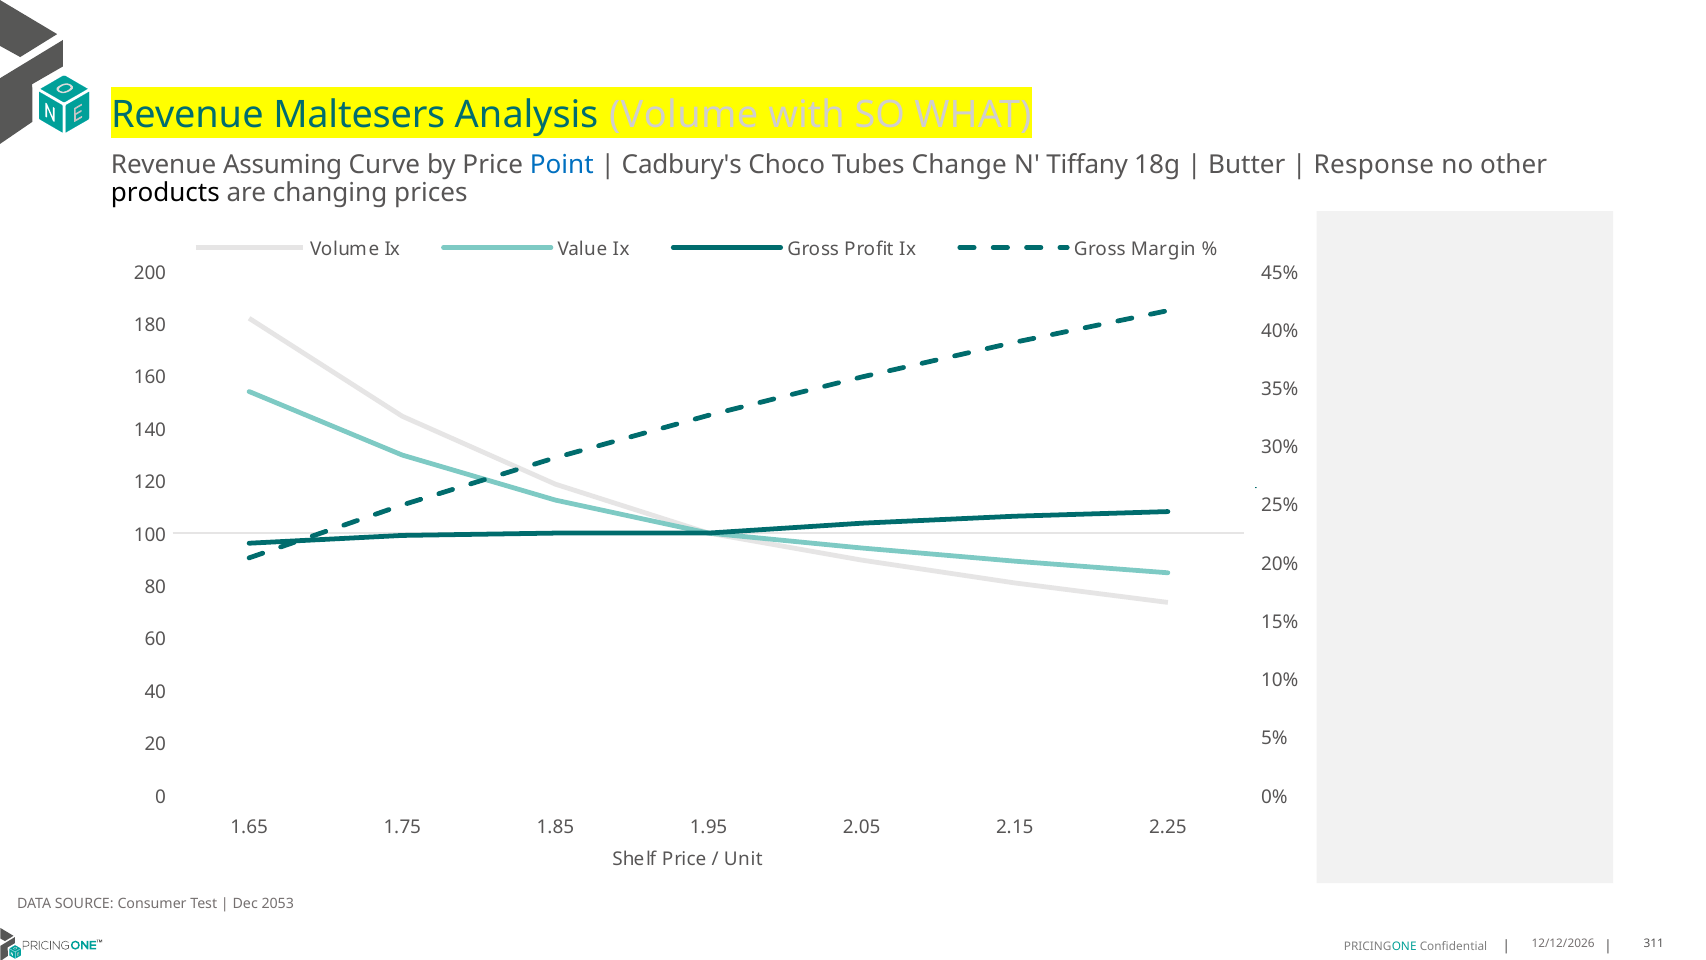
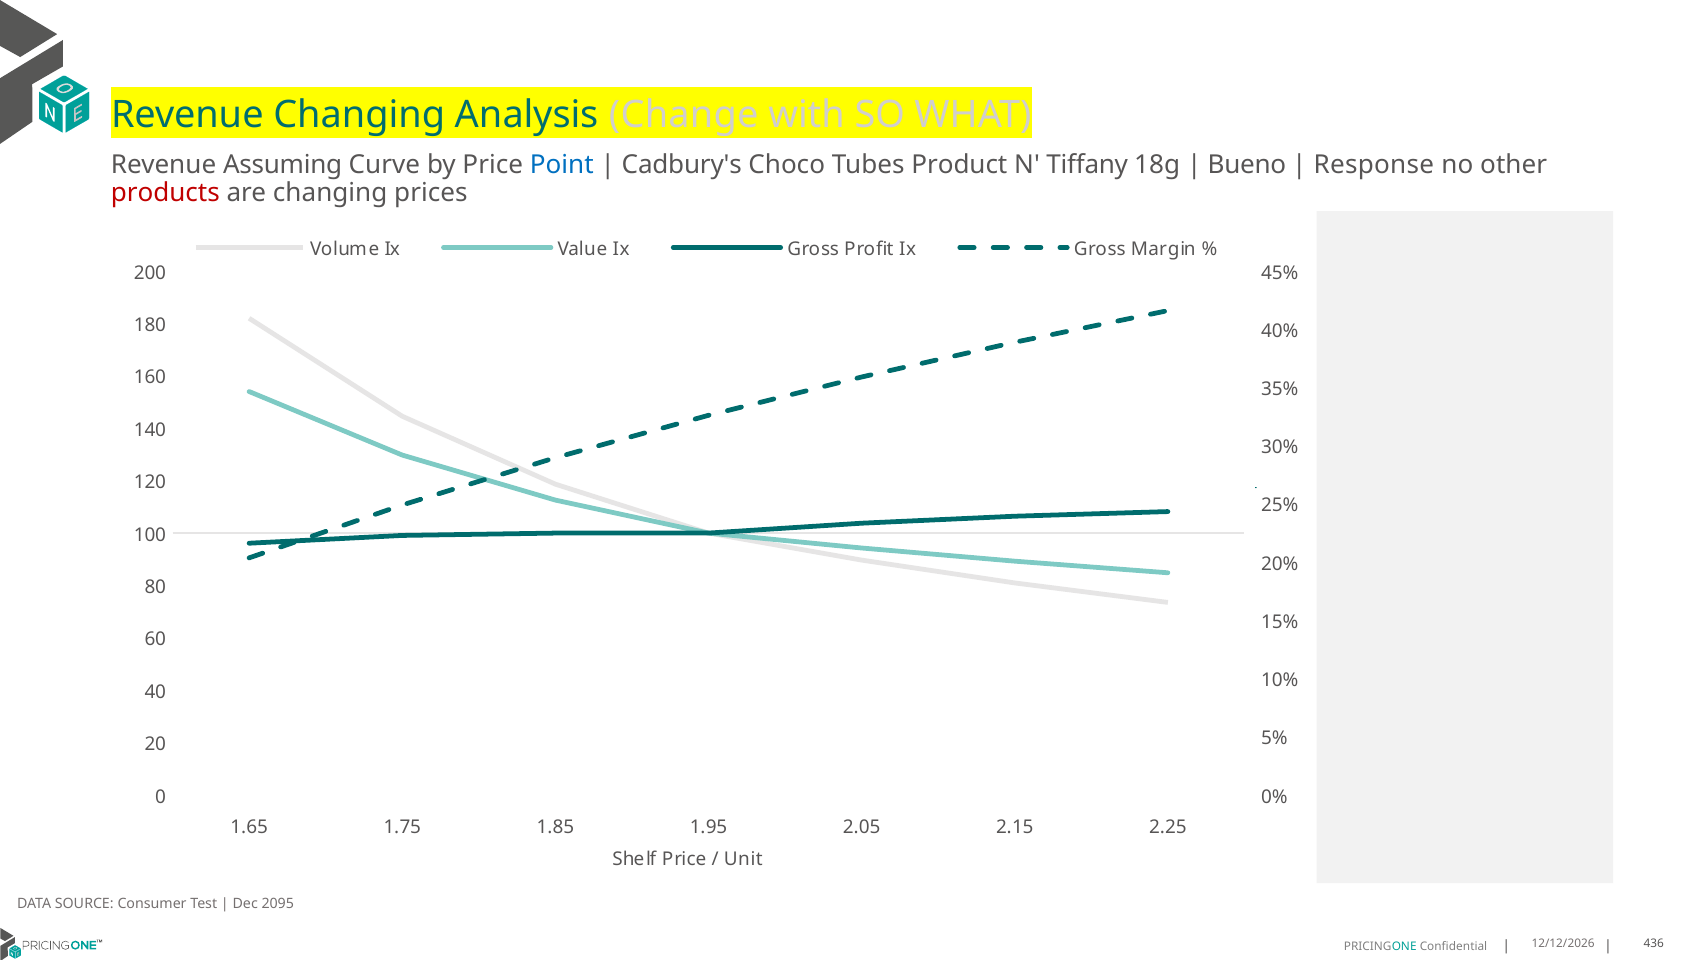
Revenue Maltesers: Maltesers -> Changing (359, 115)
Analysis Volume: Volume -> Change (684, 115)
Change: Change -> Product (959, 165)
Butter: Butter -> Bueno (1247, 165)
products colour: black -> red (165, 193)
2053: 2053 -> 2095 (278, 904)
311: 311 -> 436 (1654, 944)
